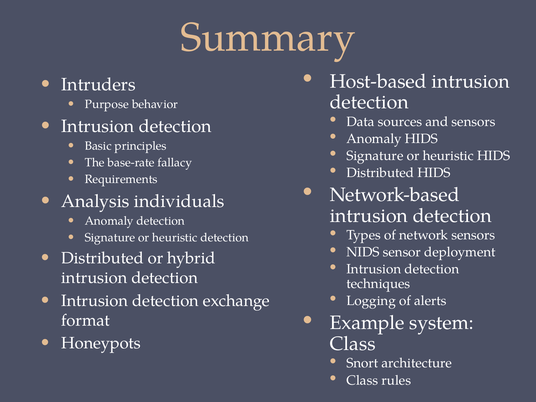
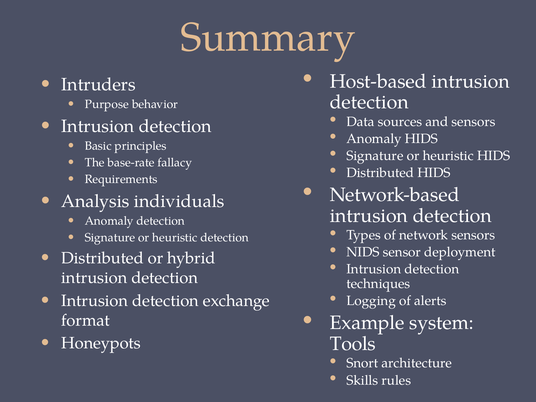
Class: Class -> Tools (353, 344)
Class: Class -> Skills (362, 380)
